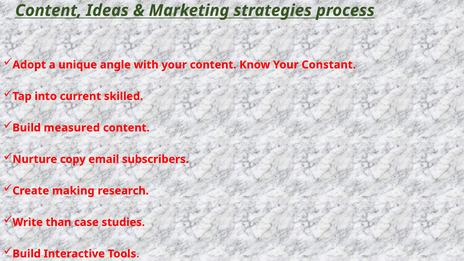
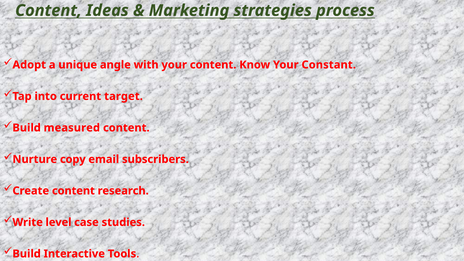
skilled: skilled -> target (124, 96)
Create making: making -> content (73, 191)
than: than -> level (59, 222)
